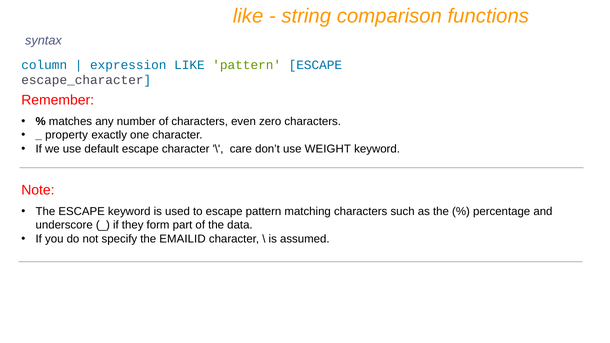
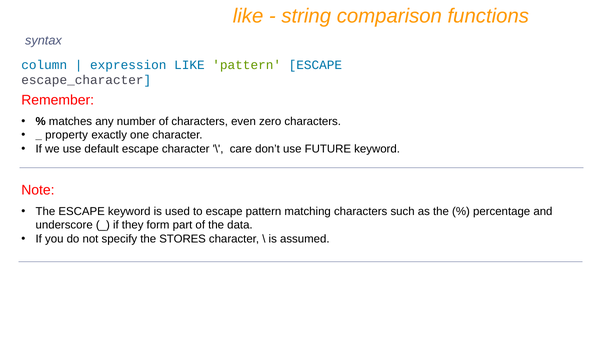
WEIGHT: WEIGHT -> FUTURE (328, 149)
EMAILID: EMAILID -> STORES (183, 239)
